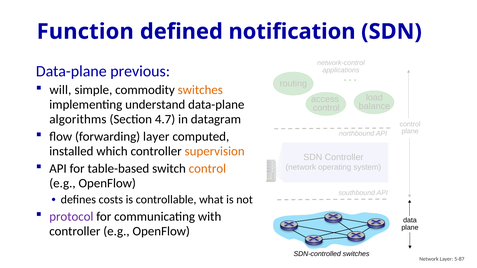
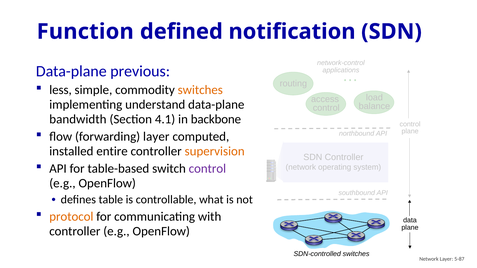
will: will -> less (61, 90)
algorithms: algorithms -> bandwidth (78, 119)
4.7: 4.7 -> 4.1 (165, 119)
datagram: datagram -> backbone (216, 119)
which: which -> entire (112, 151)
control colour: orange -> purple (207, 169)
costs: costs -> table (111, 200)
protocol colour: purple -> orange (71, 217)
